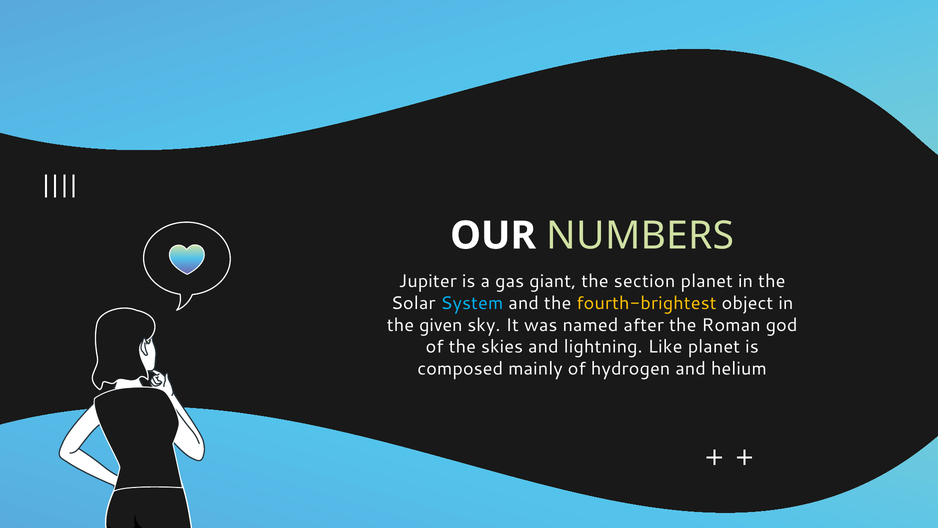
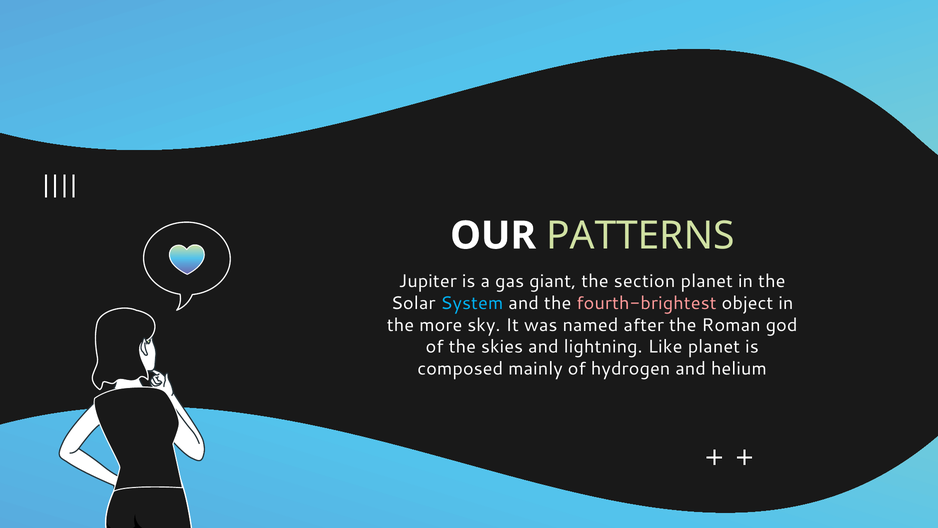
NUMBERS: NUMBERS -> PATTERNS (640, 235)
fourth-brightest colour: yellow -> pink (646, 303)
given: given -> more (441, 325)
